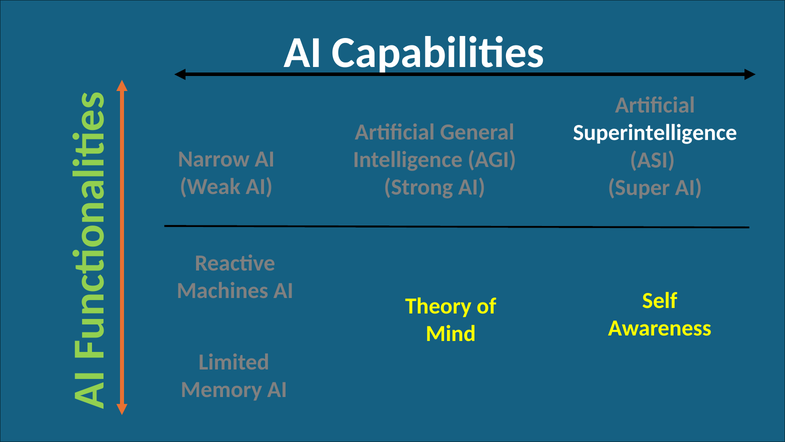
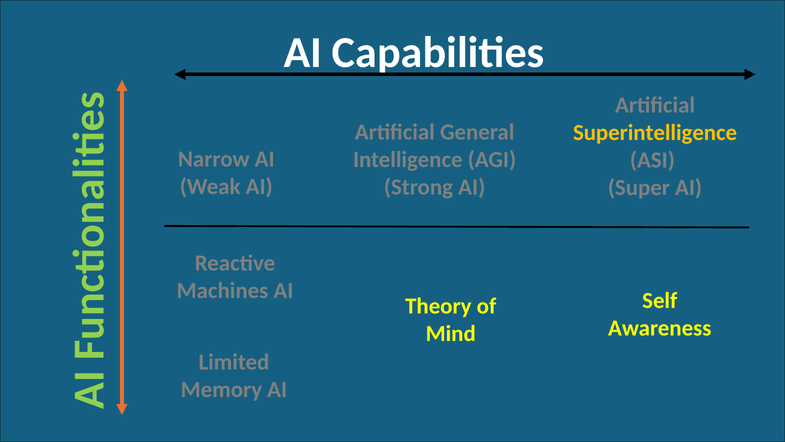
Superintelligence colour: white -> yellow (655, 133)
